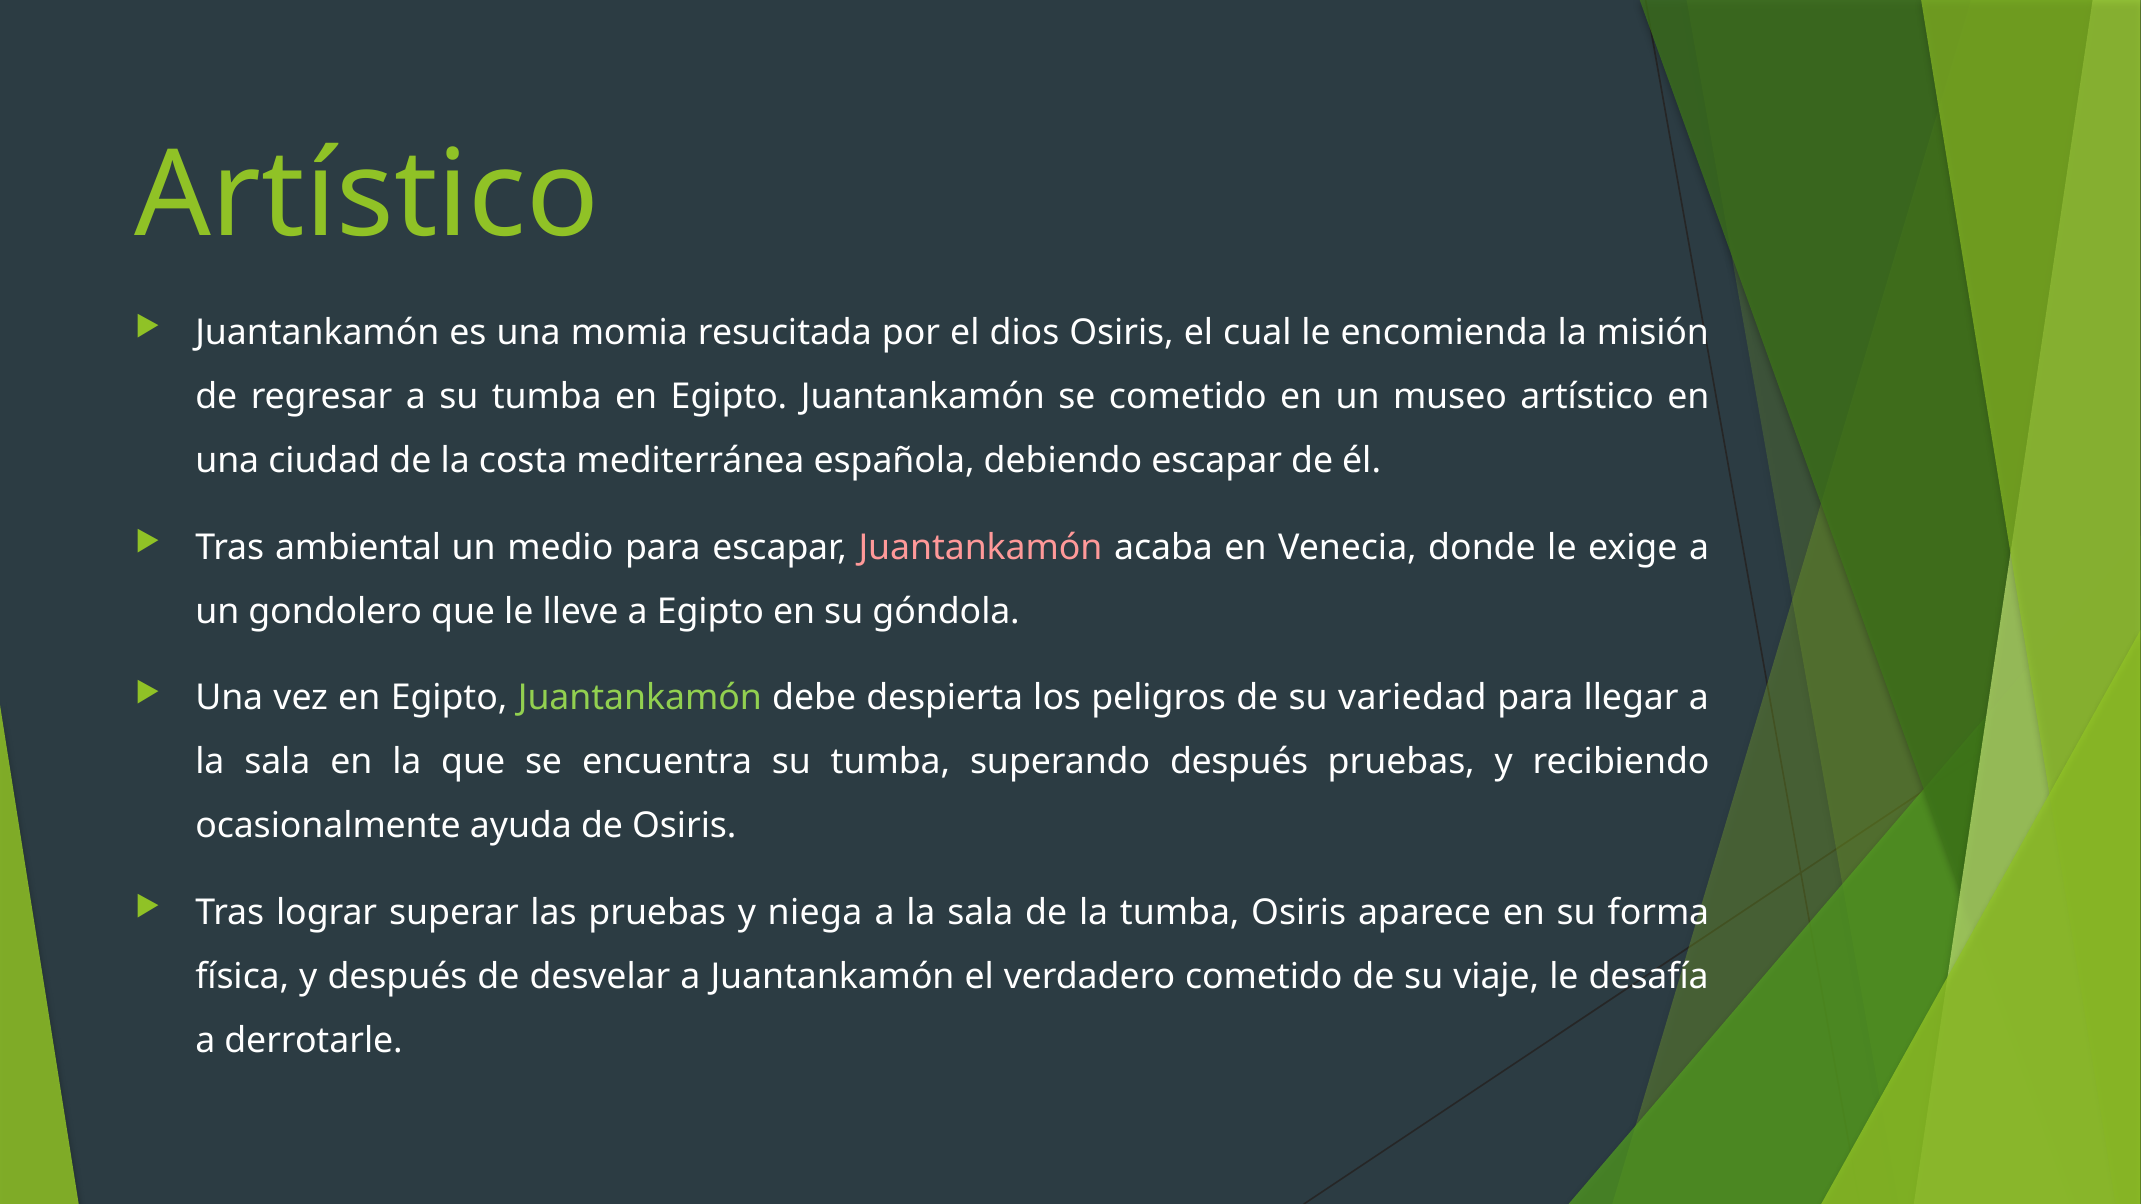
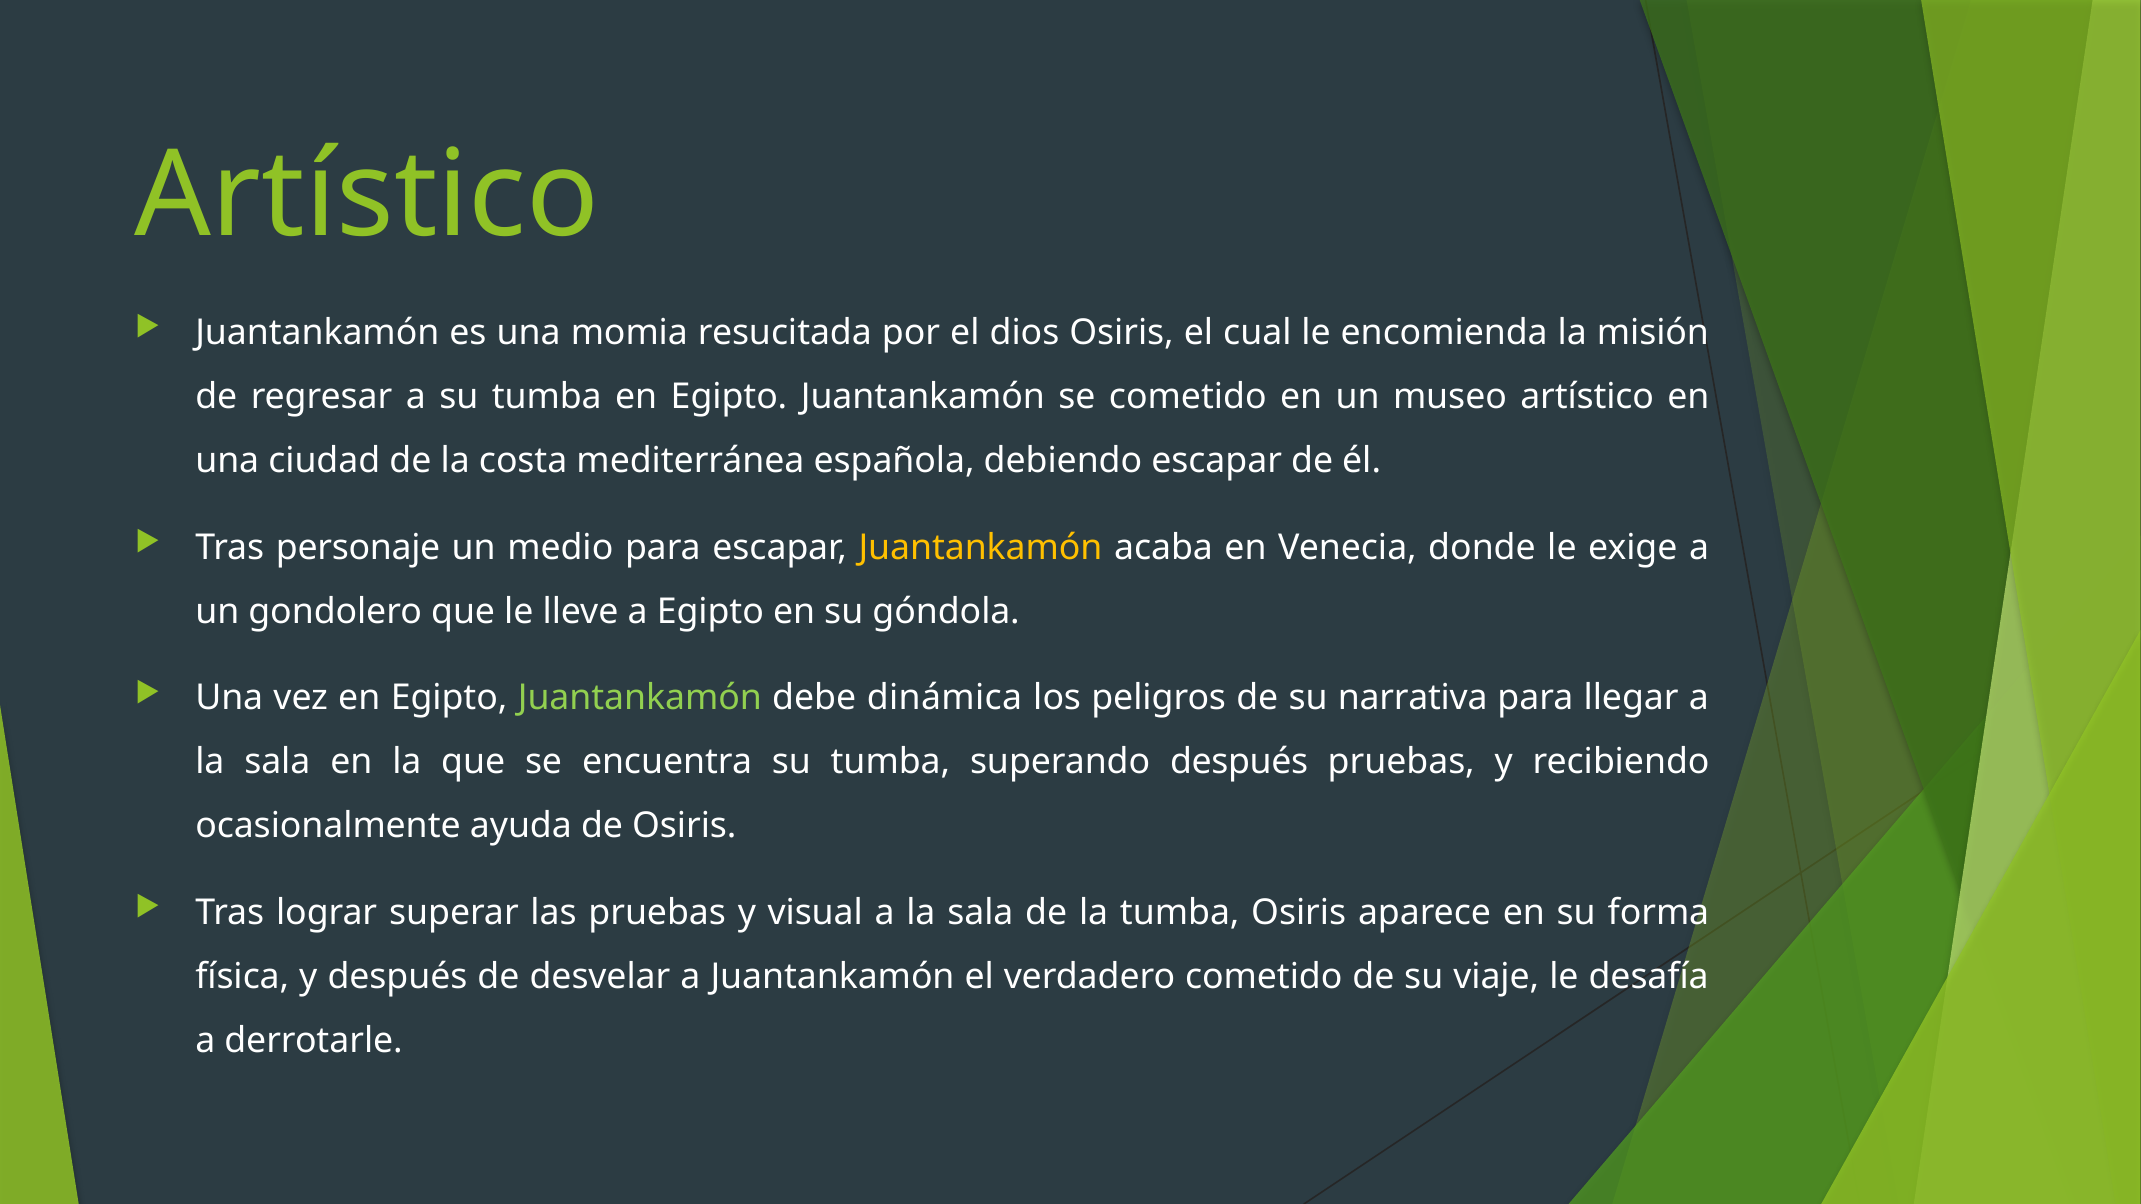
ambiental: ambiental -> personaje (358, 547)
Juantankamón colour: pink -> yellow (980, 547)
despierta: despierta -> dinámica (945, 698)
variedad: variedad -> narrativa (1413, 698)
niega: niega -> visual (815, 913)
